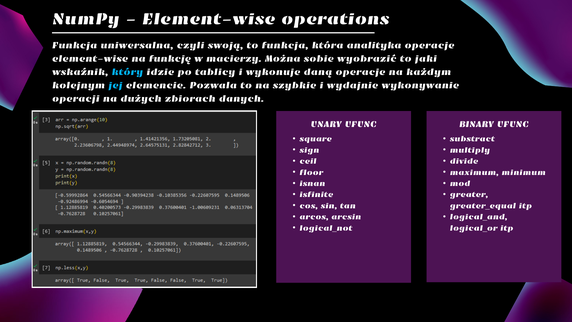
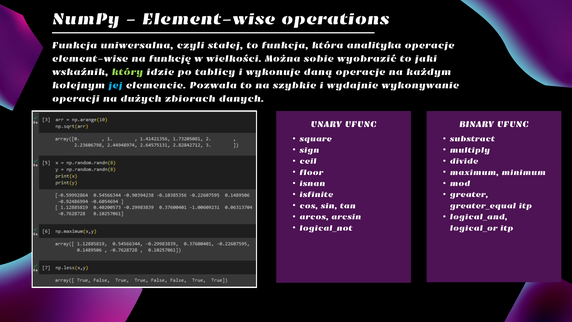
swoją: swoją -> stałej (226, 45)
macierzy: macierzy -> wielkości (234, 59)
który colour: light blue -> light green (127, 72)
